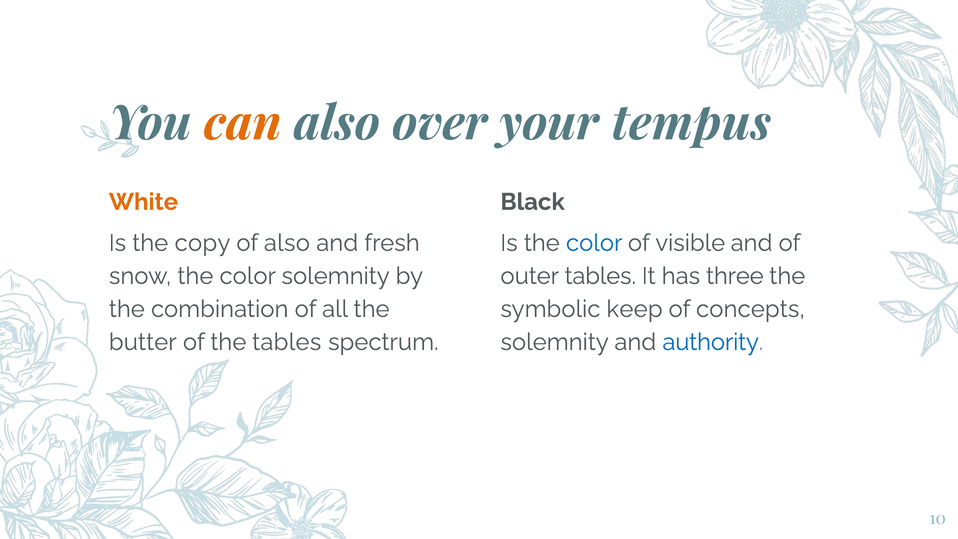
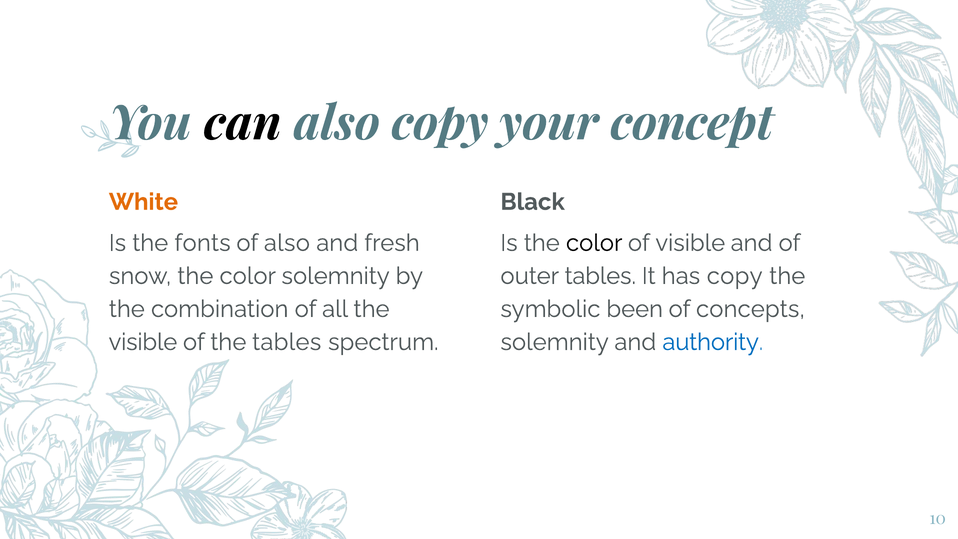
can colour: orange -> black (243, 124)
also over: over -> copy (440, 124)
tempus: tempus -> concept (692, 124)
copy: copy -> fonts (203, 243)
color colour: blue -> black (594, 243)
has three: three -> copy (735, 276)
keep: keep -> been (635, 309)
butter: butter -> visible (143, 342)
